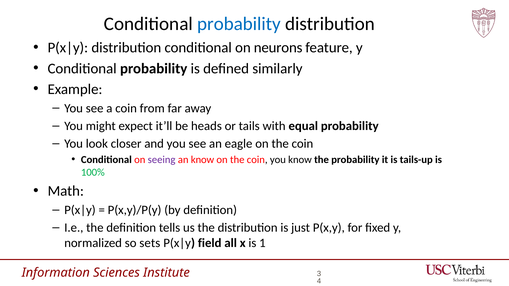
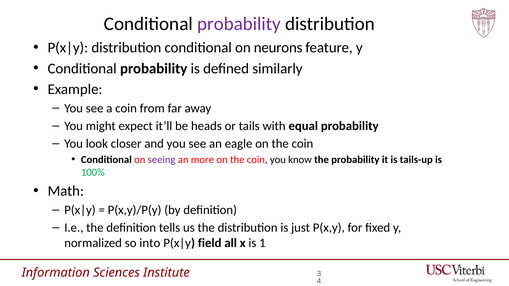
probability colour: blue -> purple (239, 24)
an know: know -> more (202, 160)
sets: sets -> into (150, 243)
